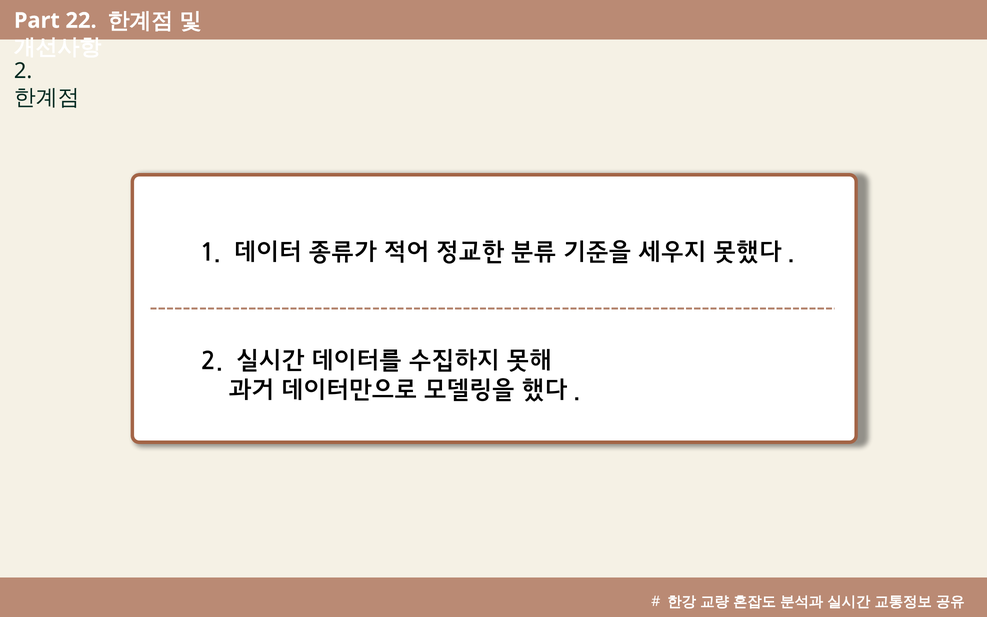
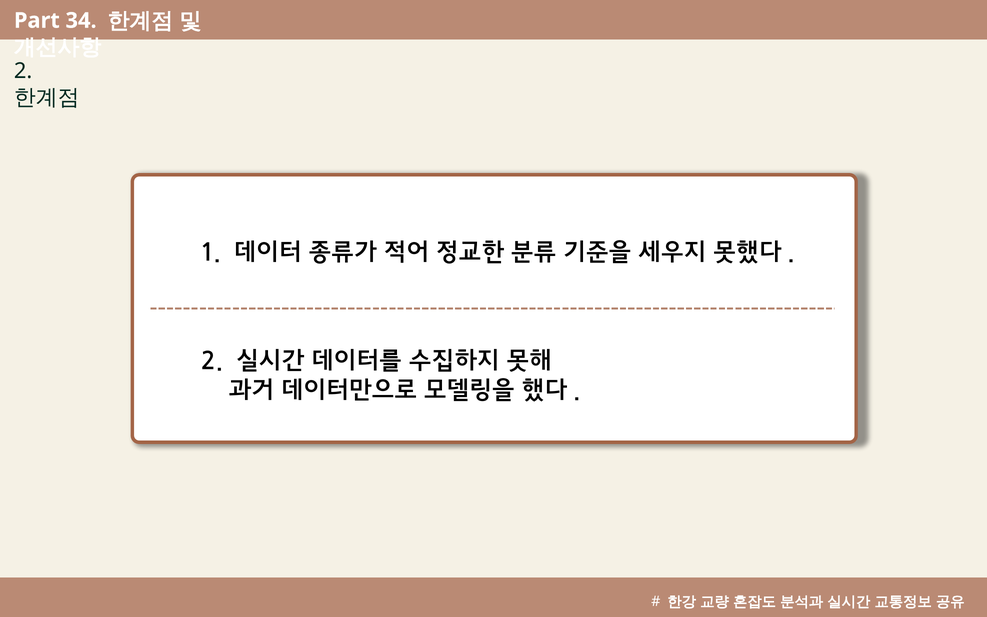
22: 22 -> 34 (81, 21)
